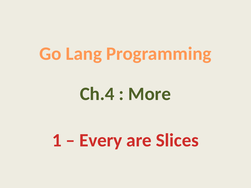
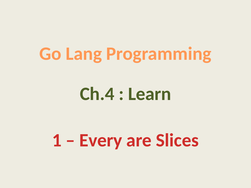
More: More -> Learn (150, 94)
